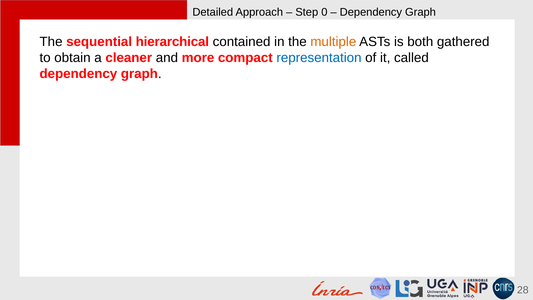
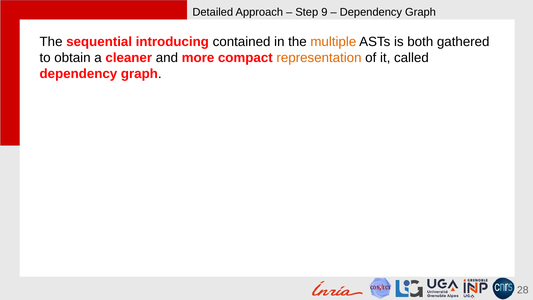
0: 0 -> 9 (324, 12)
hierarchical: hierarchical -> introducing (172, 42)
representation colour: blue -> orange (319, 58)
